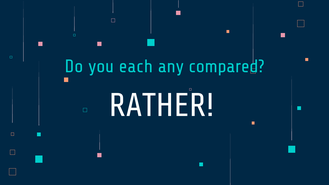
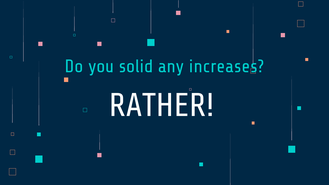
each: each -> solid (136, 66)
compared: compared -> increases (226, 66)
